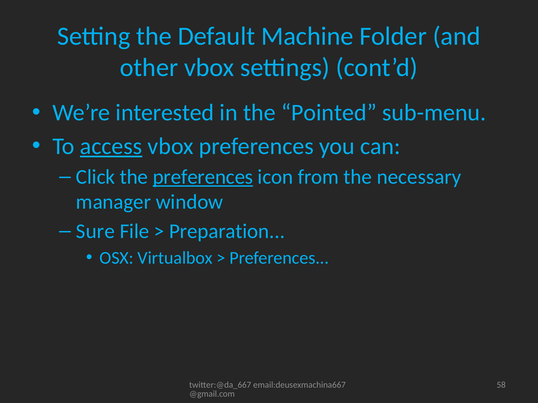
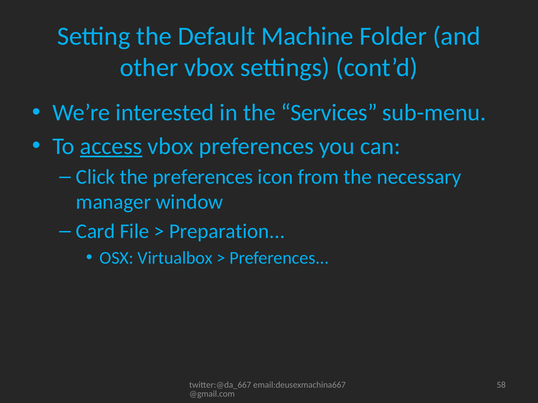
Pointed: Pointed -> Services (329, 113)
preferences underline: present -> none (203, 177)
Sure: Sure -> Card (96, 232)
